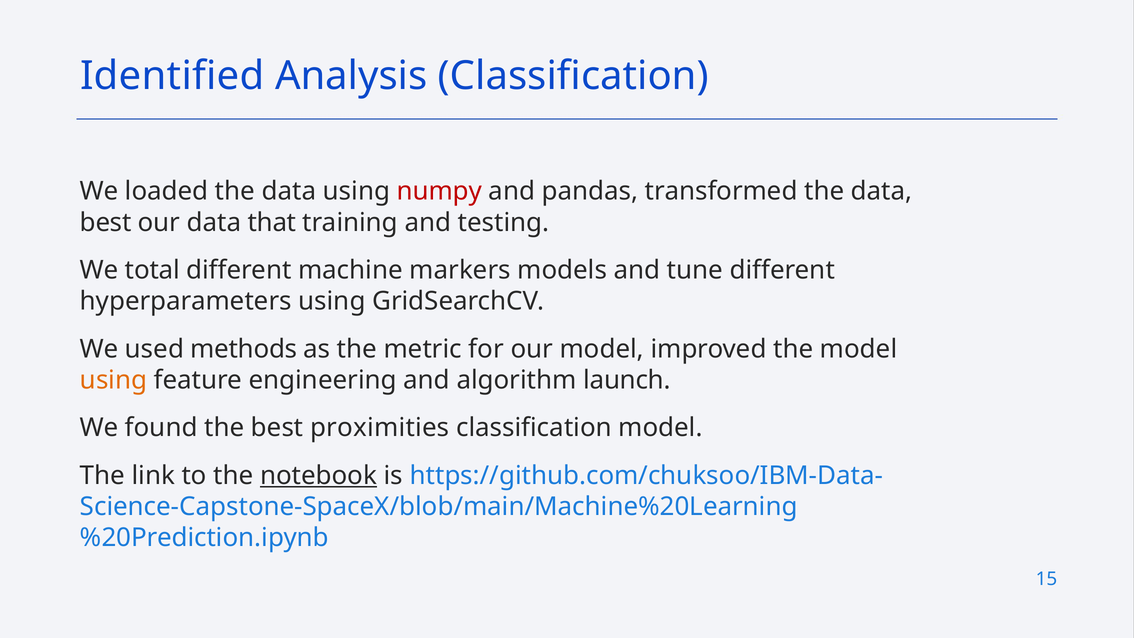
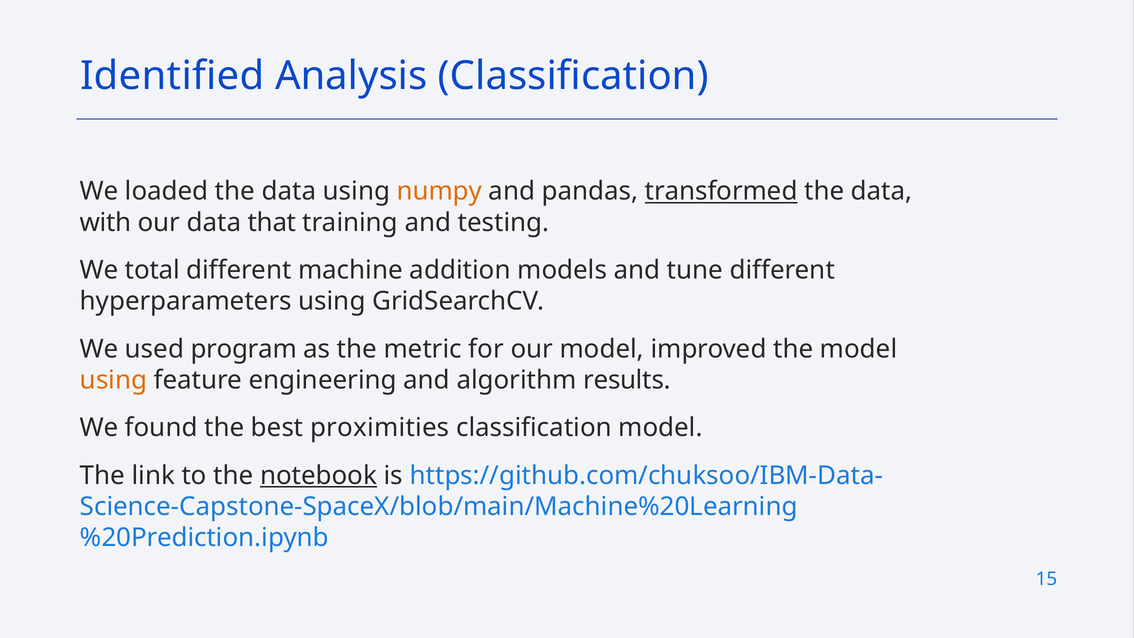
numpy colour: red -> orange (439, 191)
transformed underline: none -> present (721, 191)
best: best -> with (106, 222)
markers: markers -> addition (460, 270)
methods: methods -> program (244, 349)
launch: launch -> results (627, 380)
